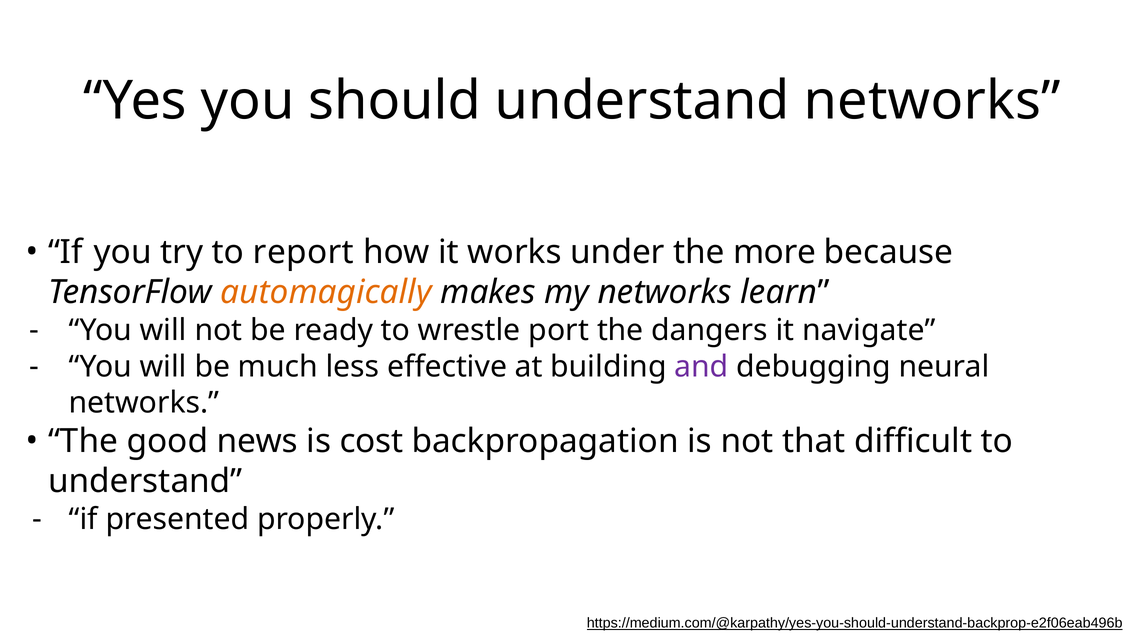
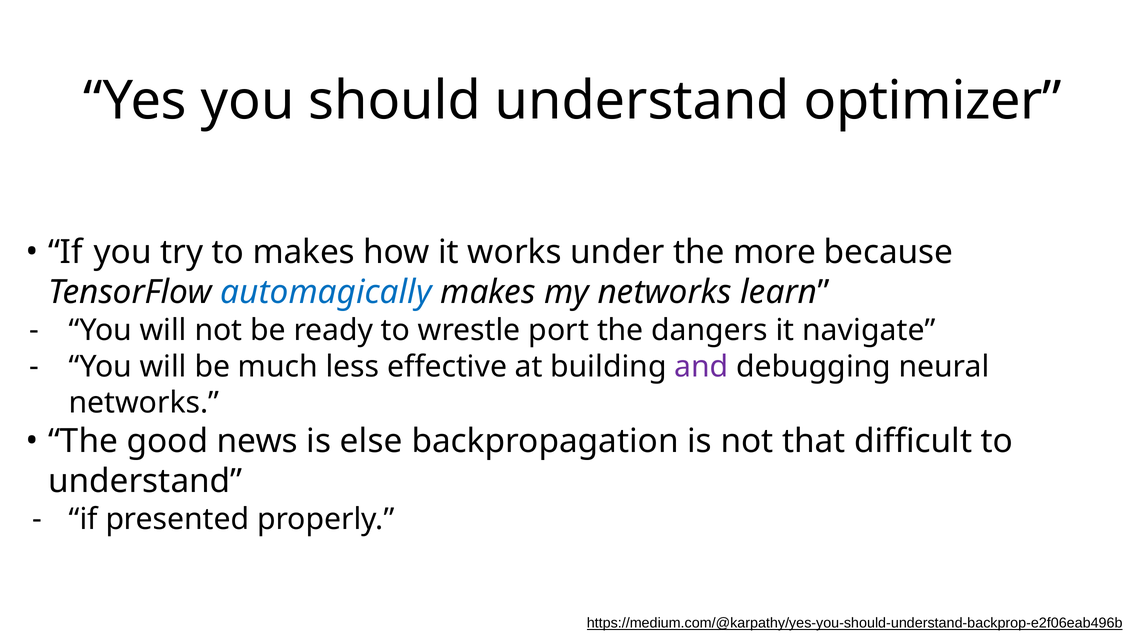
understand networks: networks -> optimizer (933, 101)
to report: report -> makes (304, 252)
automagically colour: orange -> blue (326, 292)
cost: cost -> else (371, 441)
